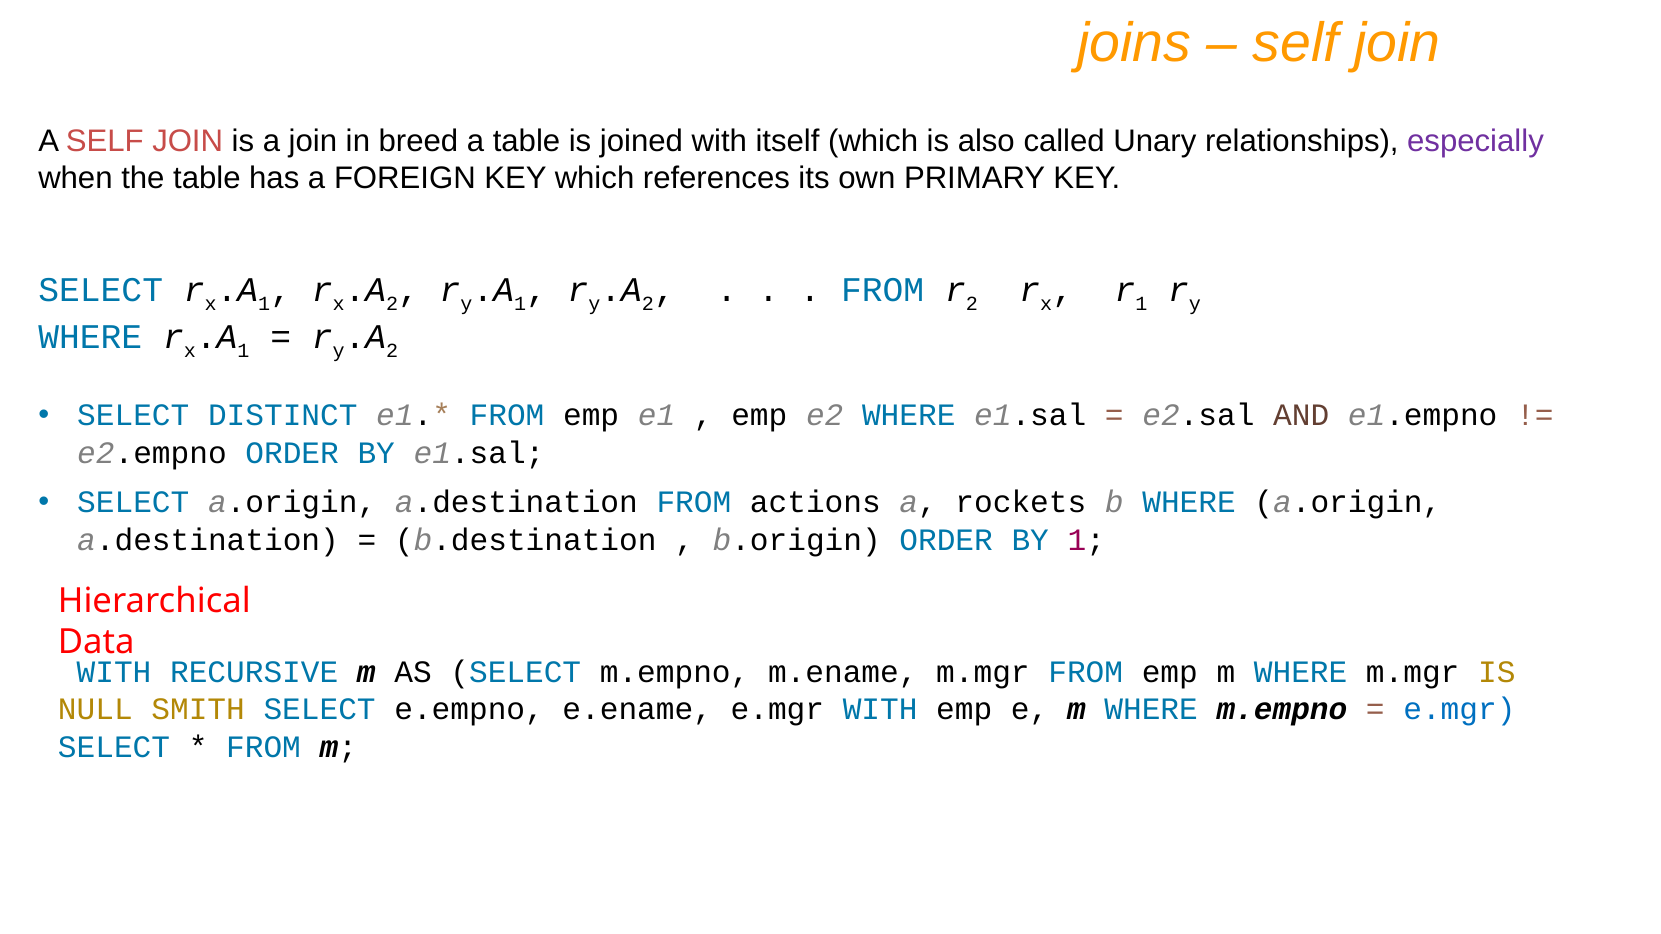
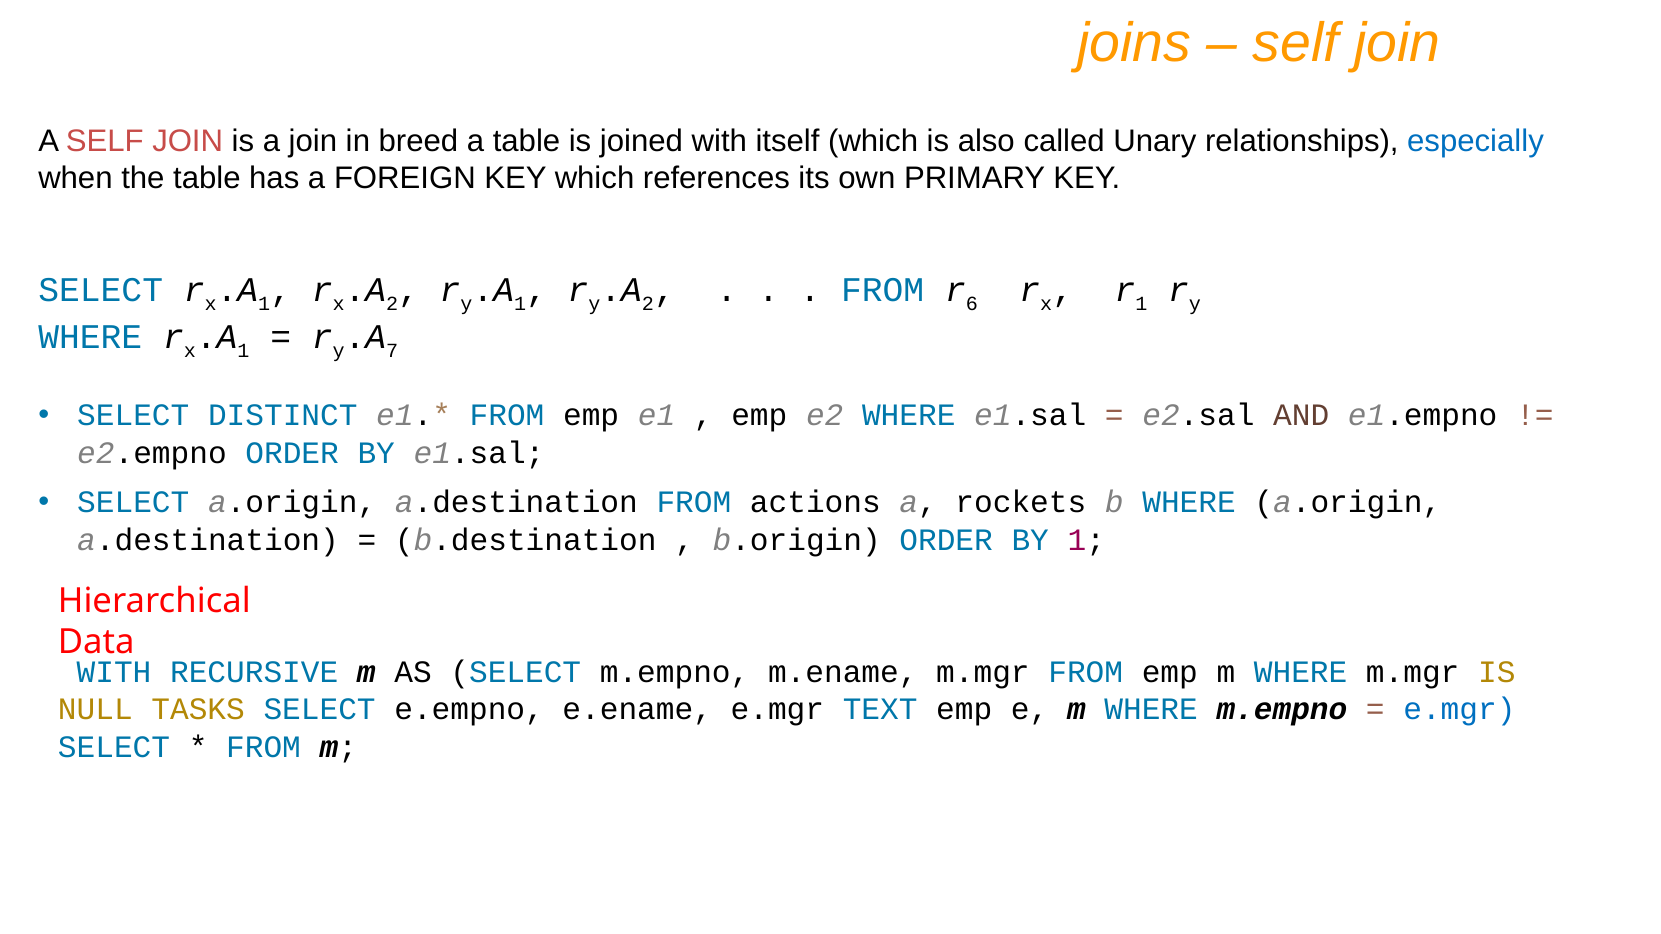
especially colour: purple -> blue (1475, 141)
2: 2 -> 6 (972, 304)
2: 2 -> 7 (392, 351)
SMITH: SMITH -> TASKS (198, 710)
e.mgr WITH: WITH -> TEXT (880, 710)
